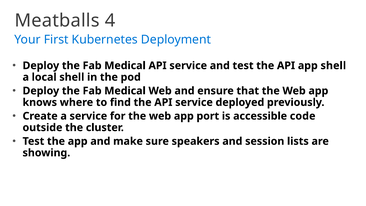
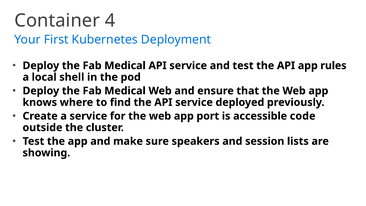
Meatballs: Meatballs -> Container (57, 21)
app shell: shell -> rules (333, 66)
